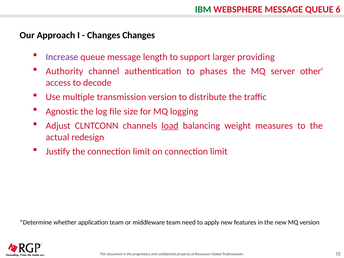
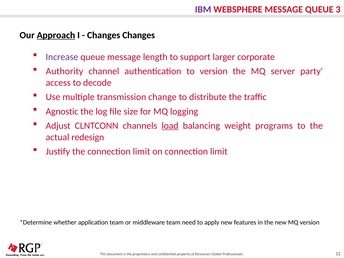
IBM colour: green -> purple (203, 10)
6: 6 -> 3 (338, 10)
Approach underline: none -> present (56, 35)
providing: providing -> corporate (256, 57)
to phases: phases -> version (214, 71)
other: other -> party (312, 71)
transmission version: version -> change (162, 97)
measures: measures -> programs (274, 126)
